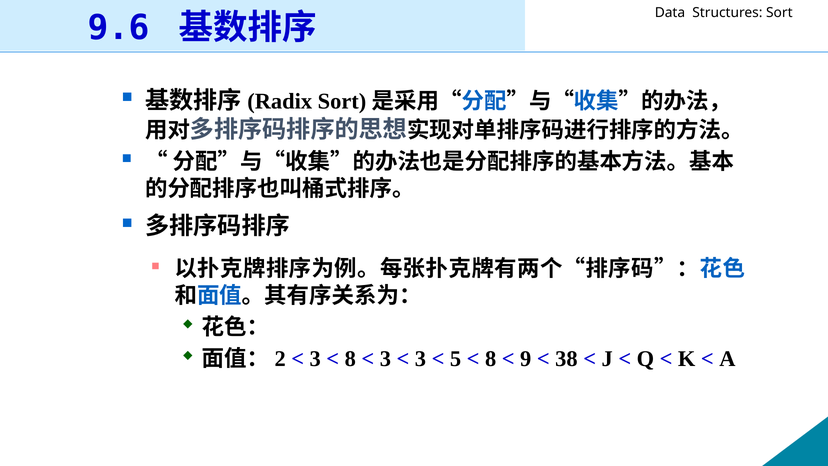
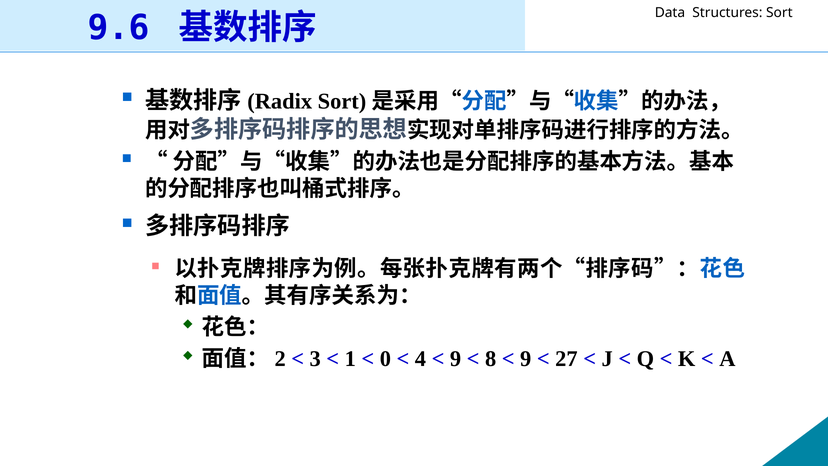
8: 8 -> 1 (350, 359)
3: 3 -> 0 (385, 359)
3: 3 -> 4 (420, 359)
5: 5 -> 9 (456, 359)
38: 38 -> 27 (566, 359)
